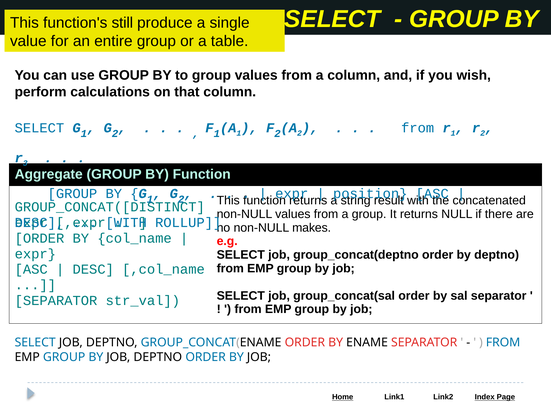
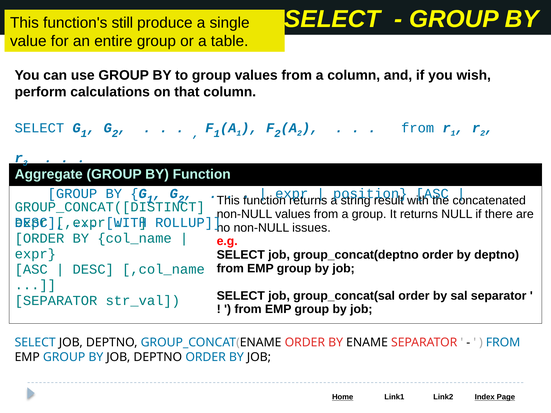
makes: makes -> issues (311, 228)
